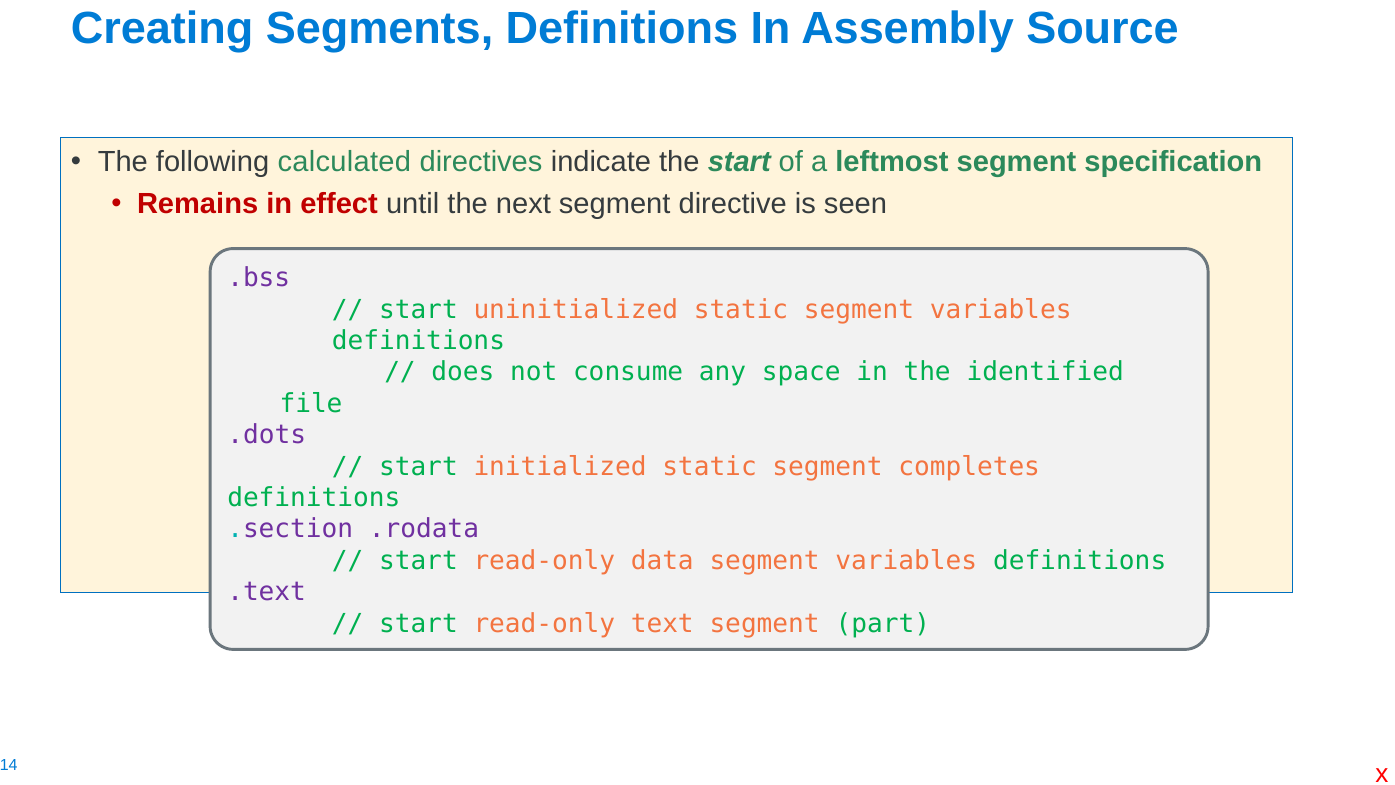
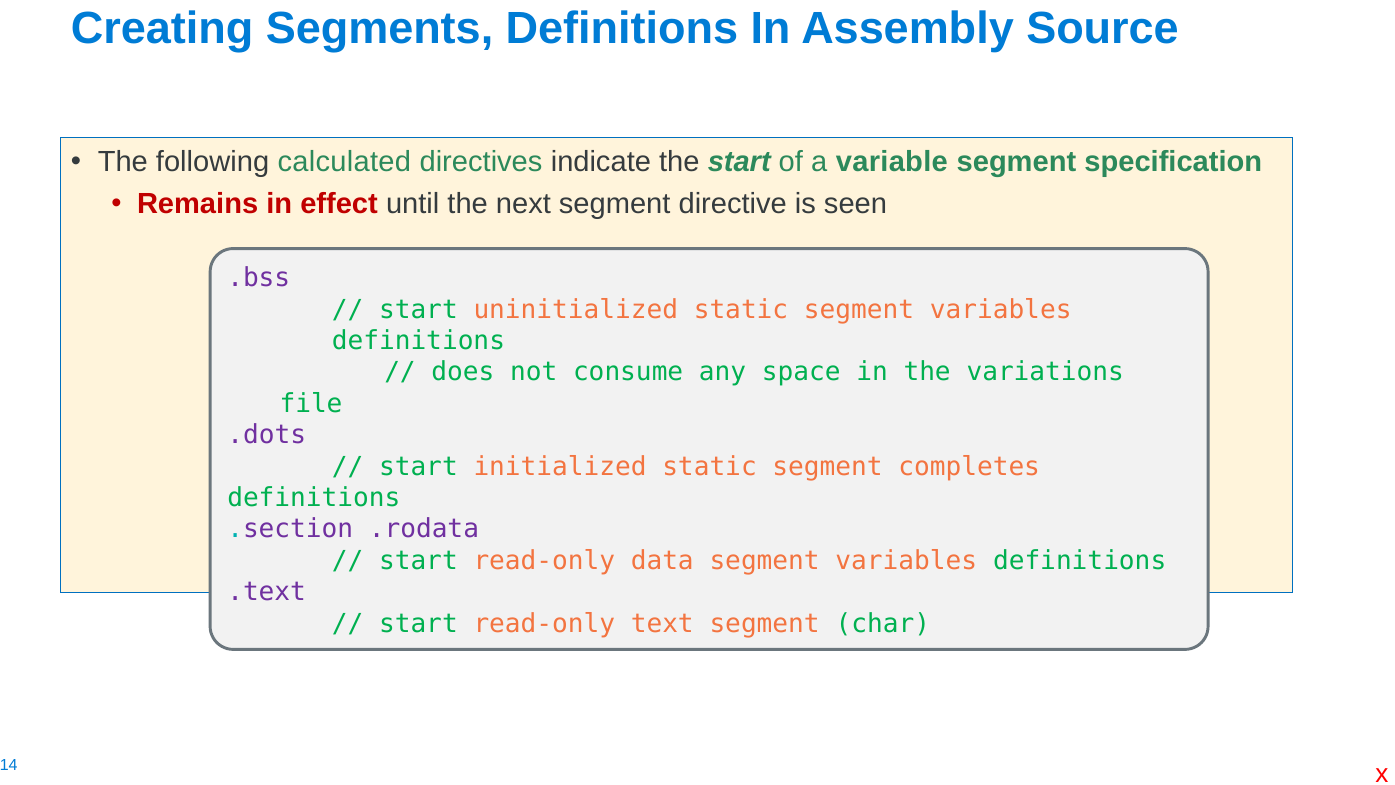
leftmost: leftmost -> variable (892, 162)
identified: identified -> variations (1045, 372)
part: part -> char (883, 623)
